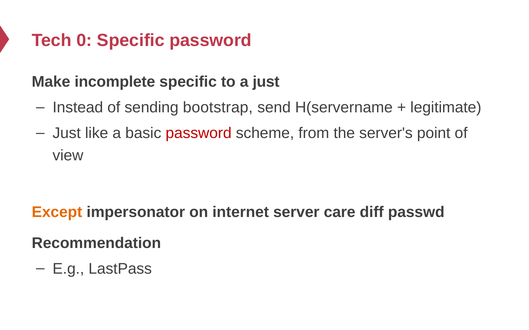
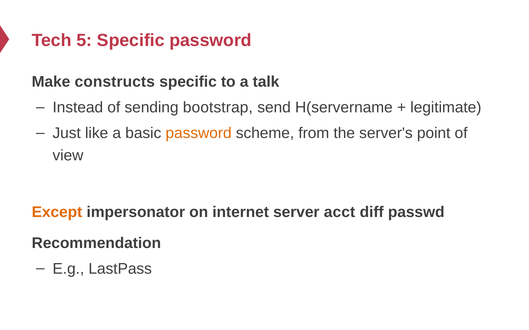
0: 0 -> 5 (84, 41)
incomplete: incomplete -> constructs (115, 82)
a just: just -> talk (266, 82)
password colour: red -> orange (199, 133)
care: care -> acct (340, 212)
